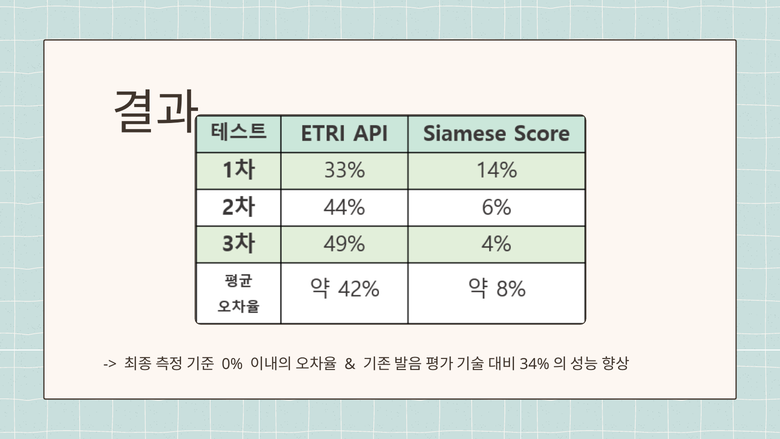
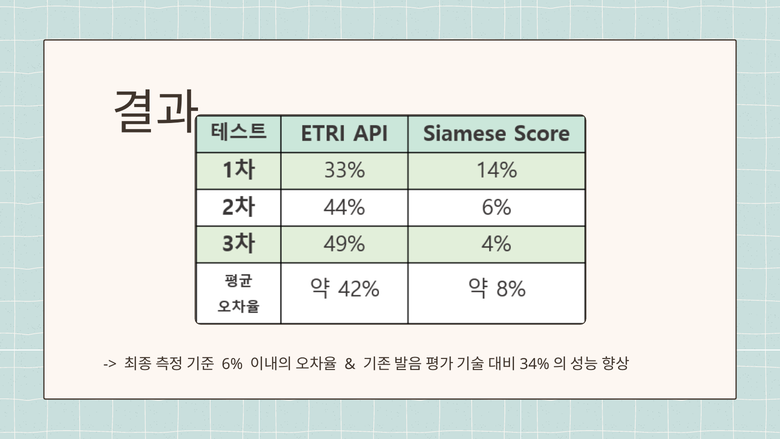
0%: 0% -> 6% (232, 364)
